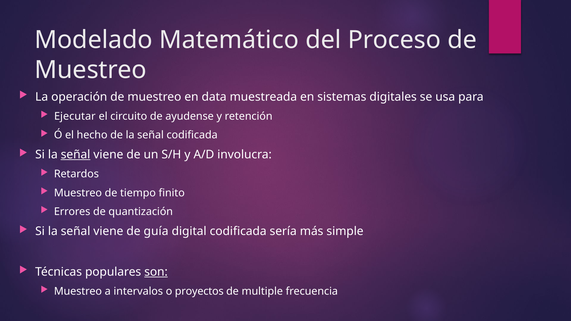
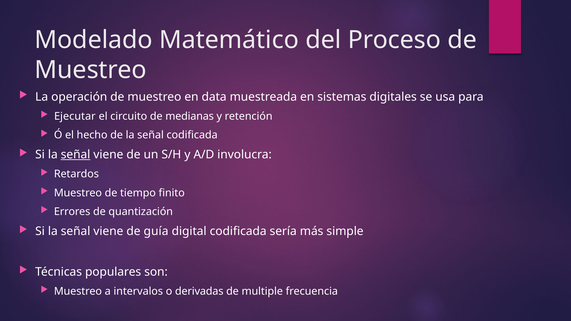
ayudense: ayudense -> medianas (190, 116)
son underline: present -> none (156, 272)
proyectos: proyectos -> derivadas (199, 291)
